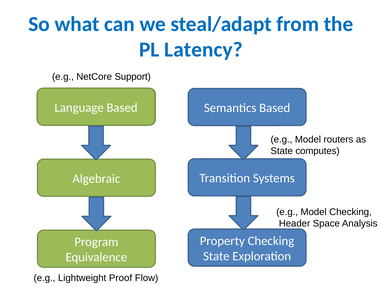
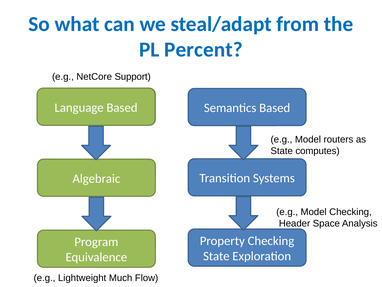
Latency: Latency -> Percent (203, 50)
Proof: Proof -> Much (121, 277)
